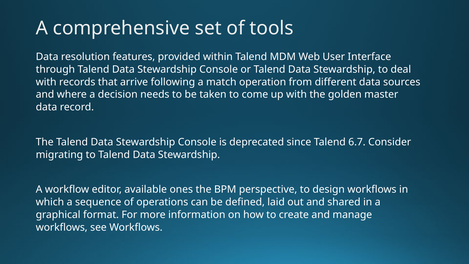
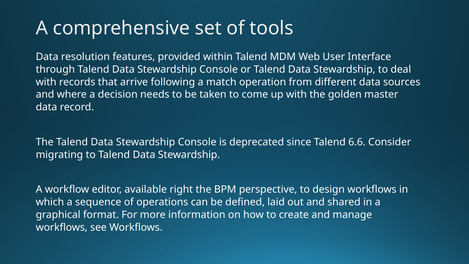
6.7: 6.7 -> 6.6 (357, 142)
ones: ones -> right (181, 189)
